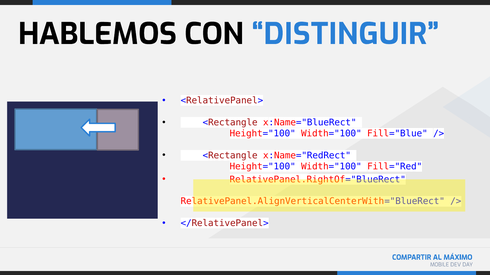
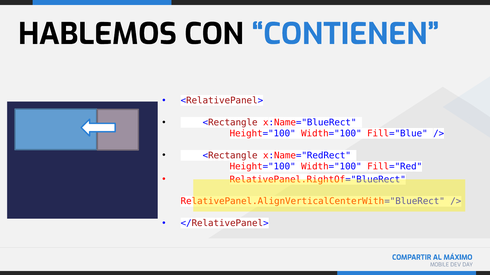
DISTINGUIR: DISTINGUIR -> CONTIENEN (345, 34)
